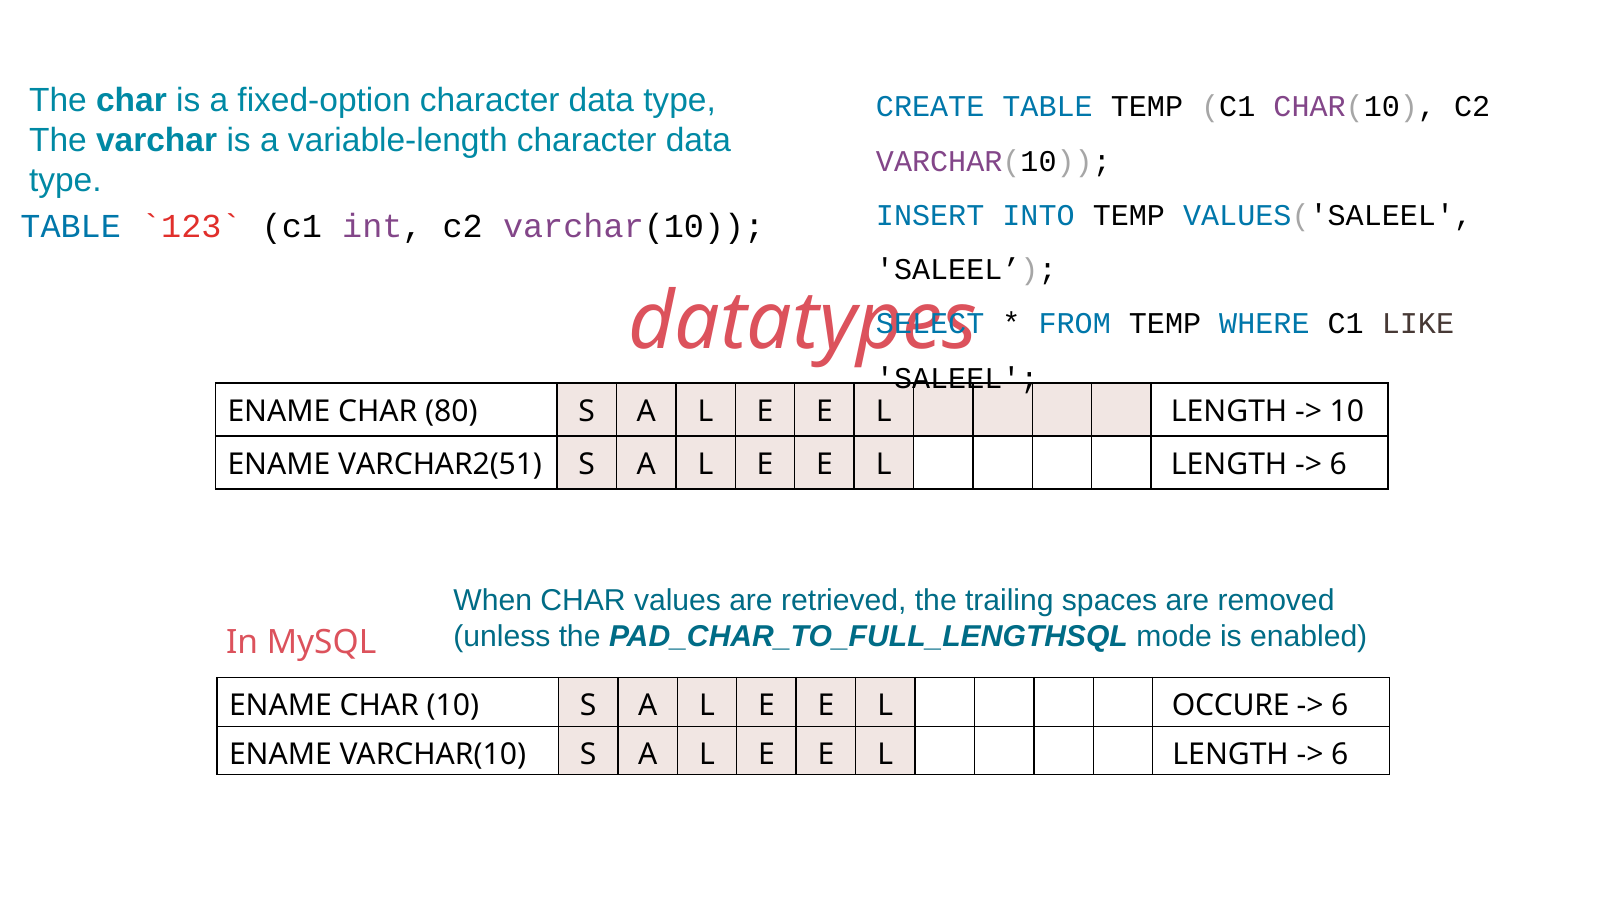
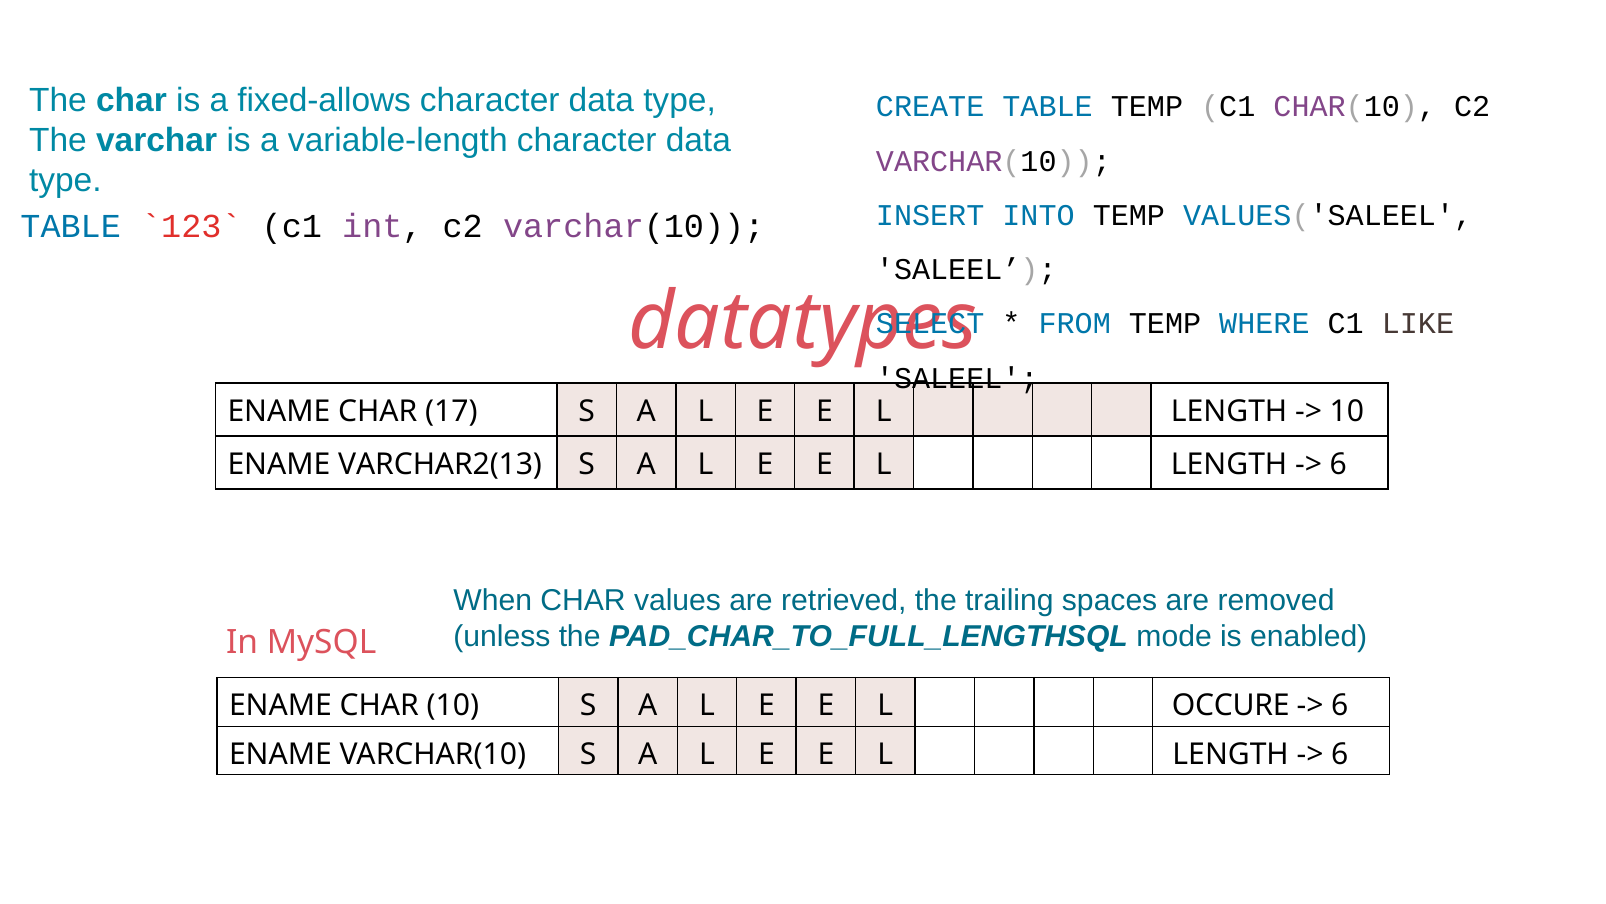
fixed-option: fixed-option -> fixed-allows (324, 100)
80: 80 -> 17 (451, 411)
VARCHAR2(51: VARCHAR2(51 -> VARCHAR2(13 (440, 464)
